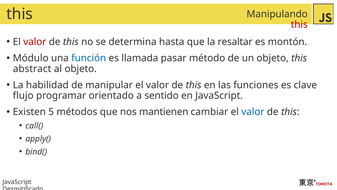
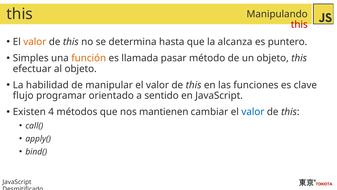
valor colour: red -> orange (35, 42)
resaltar: resaltar -> alcanza (235, 42)
montón: montón -> puntero (288, 42)
Módulo: Módulo -> Simples (31, 58)
función colour: blue -> orange (89, 58)
abstract: abstract -> efectuar (32, 69)
5: 5 -> 4 (51, 112)
